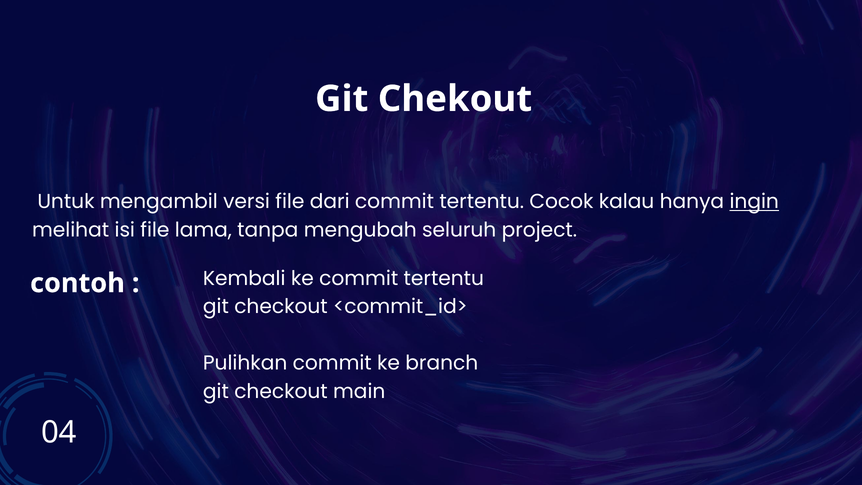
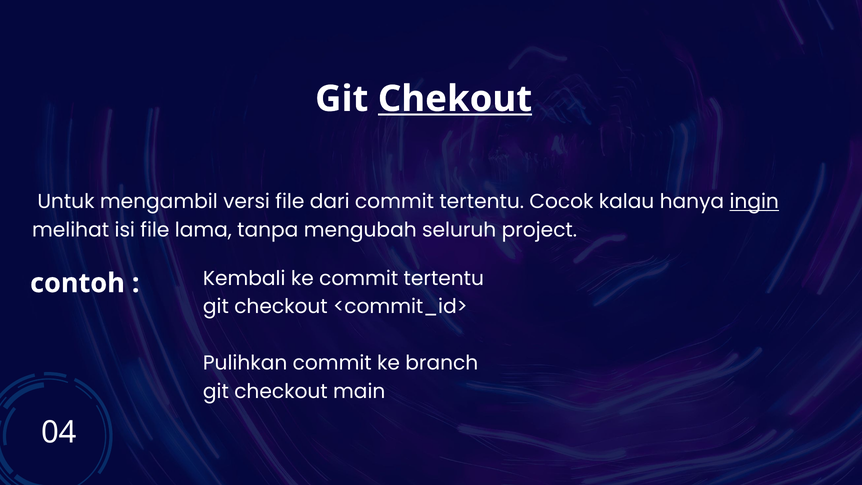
Chekout underline: none -> present (455, 99)
